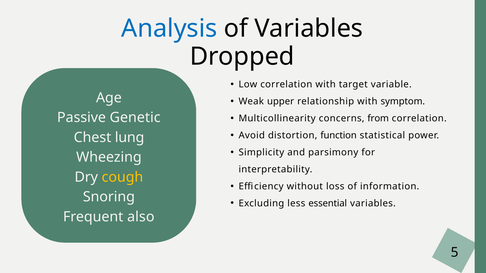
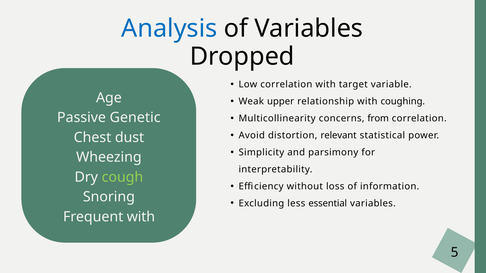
symptom: symptom -> coughing (403, 102)
function: function -> relevant (339, 136)
lung: lung -> dust (130, 138)
cough colour: yellow -> light green (122, 177)
Frequent also: also -> with (141, 217)
